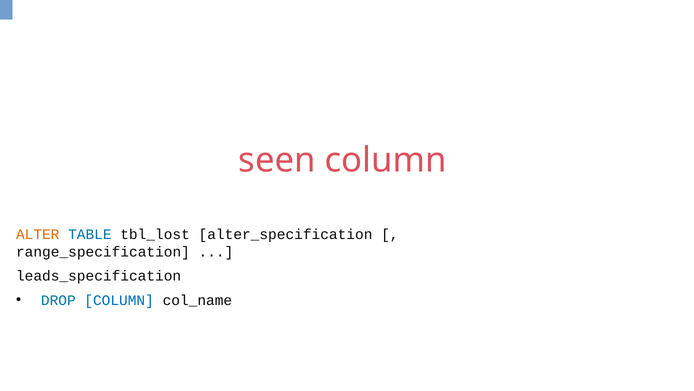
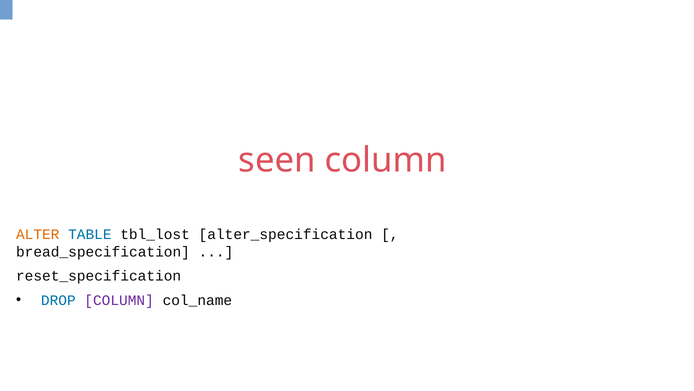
range_specification: range_specification -> bread_specification (103, 251)
leads_specification: leads_specification -> reset_specification (99, 276)
COLUMN colour: blue -> purple (119, 300)
